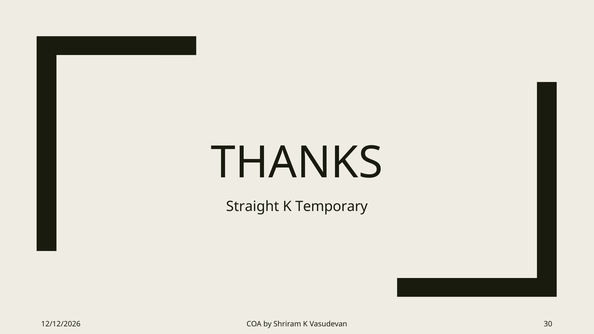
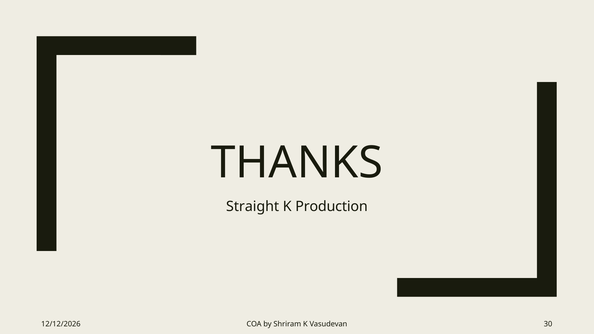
Temporary: Temporary -> Production (332, 207)
